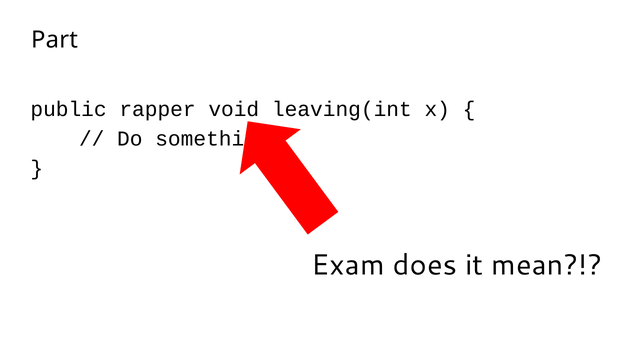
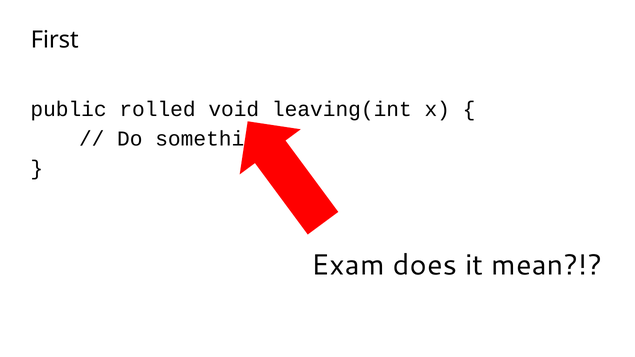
Part: Part -> First (55, 40)
rapper: rapper -> rolled (158, 109)
